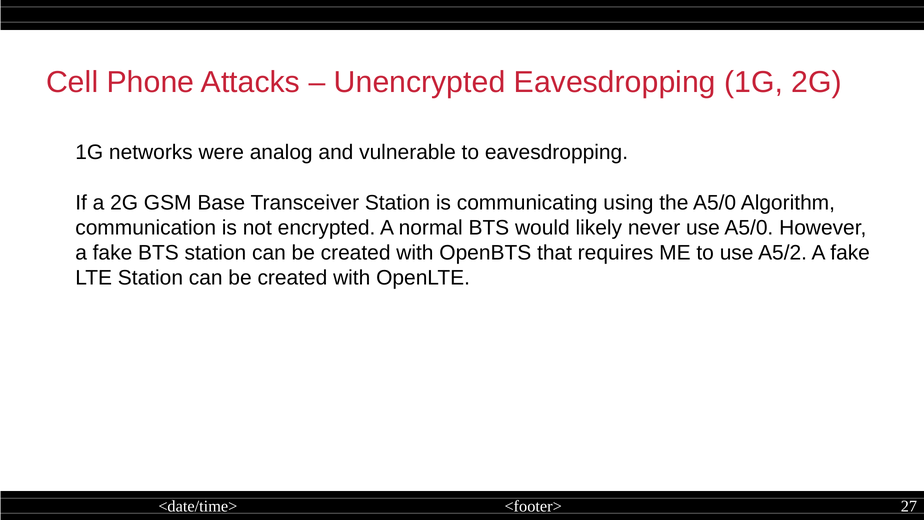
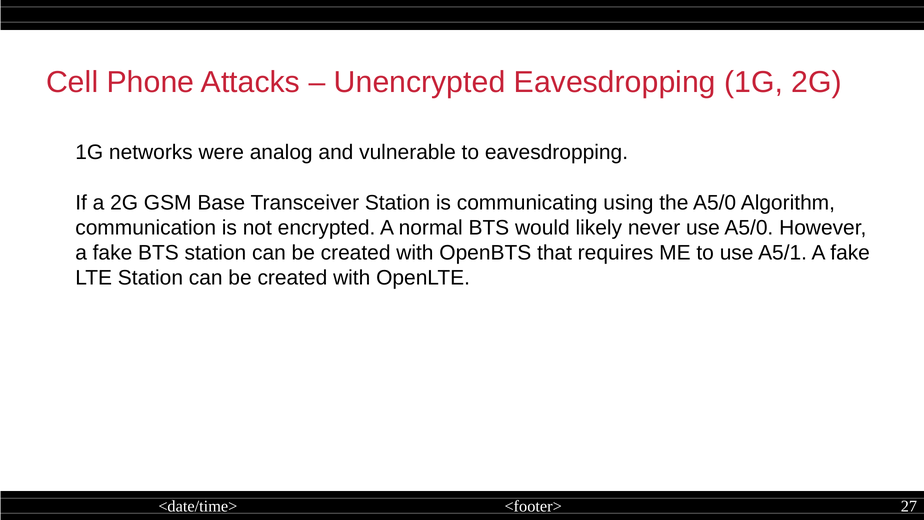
A5/2: A5/2 -> A5/1 (783, 253)
